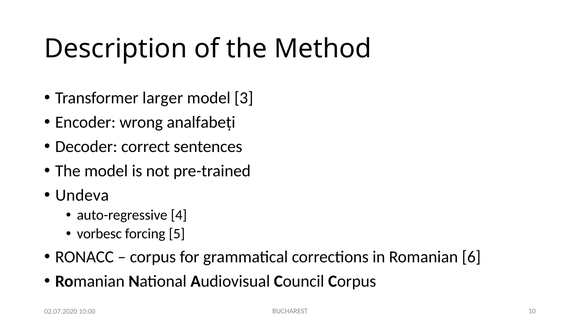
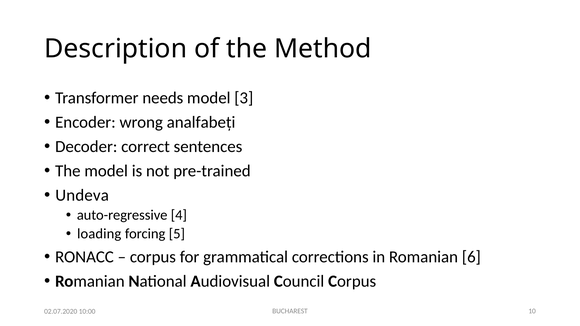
larger: larger -> needs (163, 98)
vorbesc: vorbesc -> loading (99, 234)
